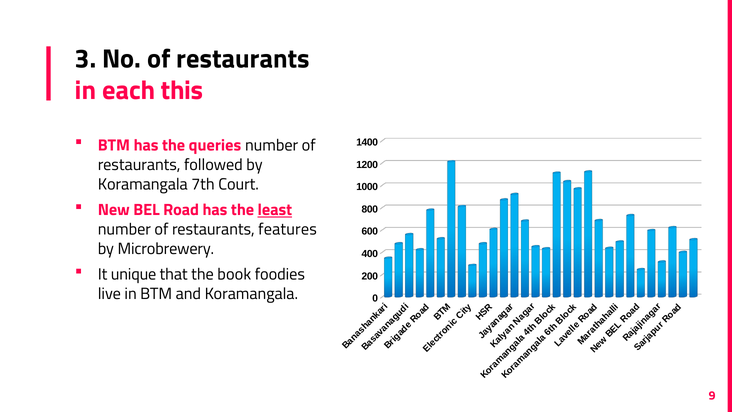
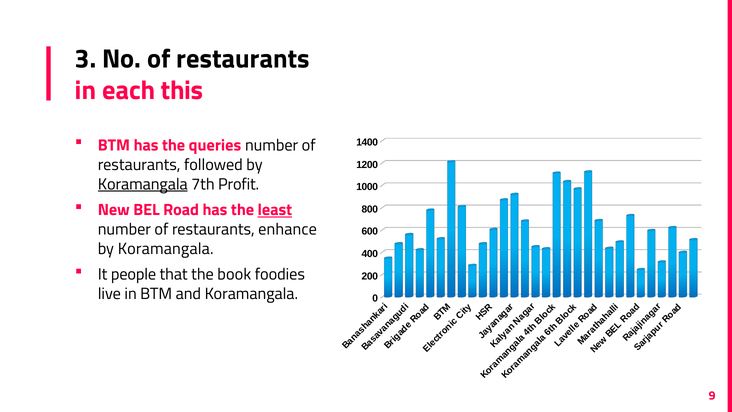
Koramangala underline: none -> present (143, 184)
Court: Court -> Profit (239, 184)
features: features -> enhance (288, 229)
Microbrewery: Microbrewery -> Koramangala (166, 249)
unique: unique -> people (134, 274)
